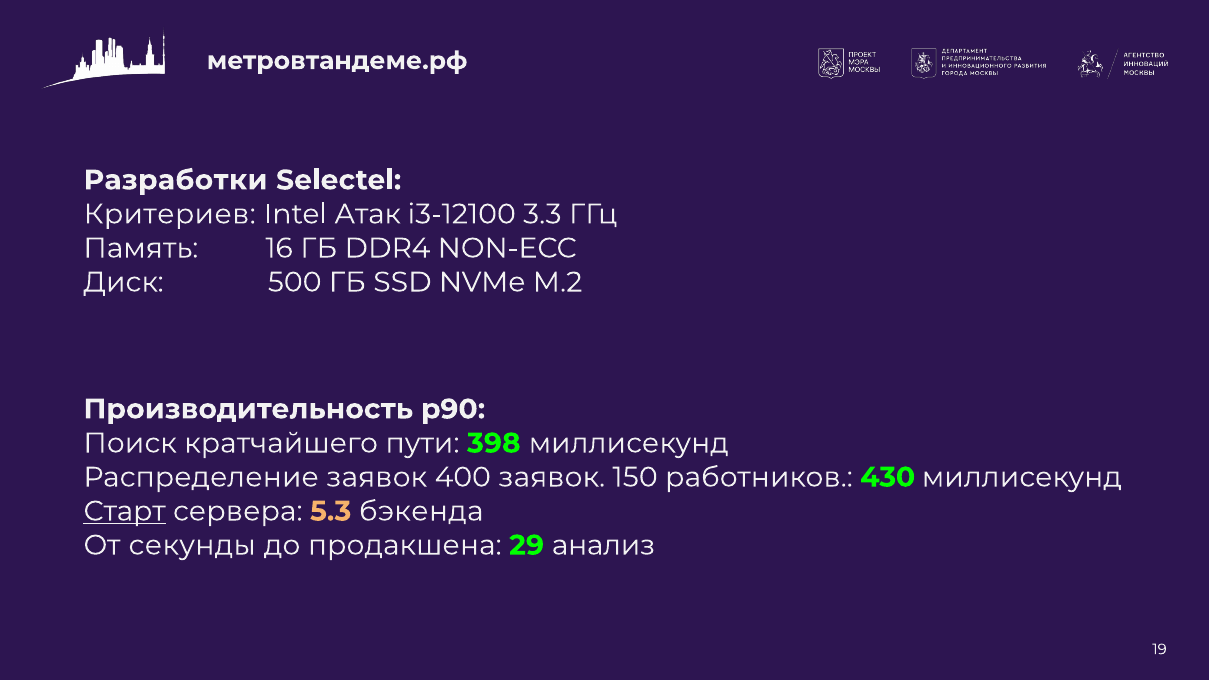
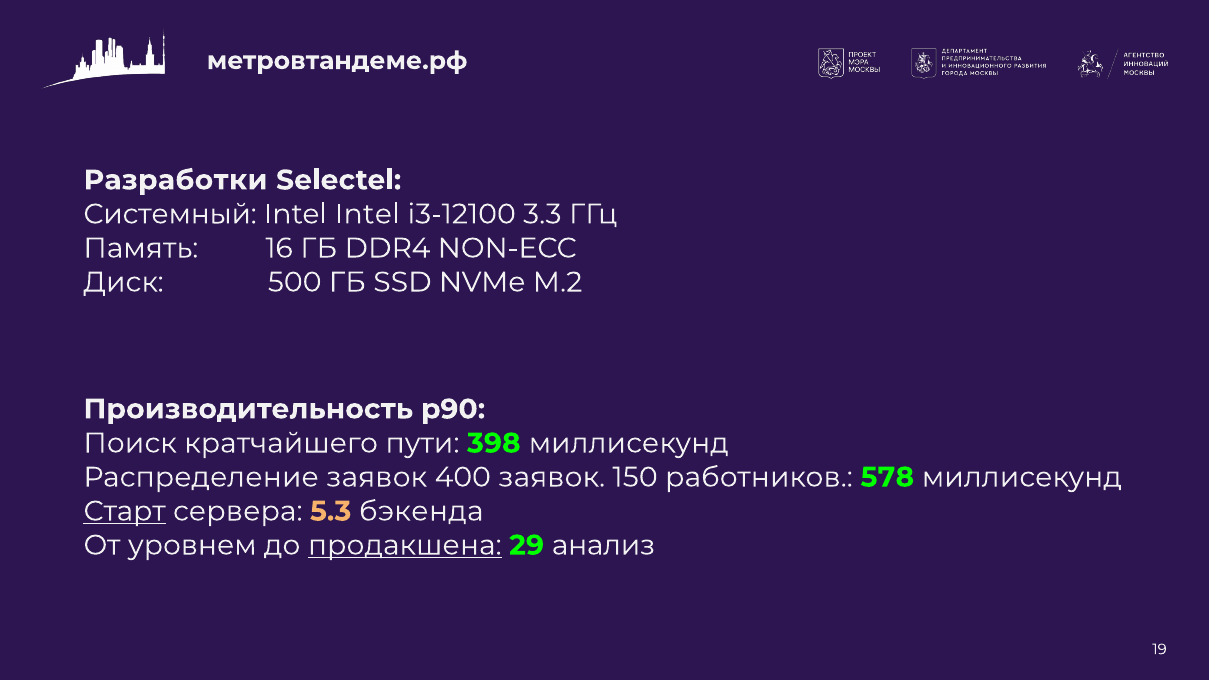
Критериев: Критериев -> Системный (170, 214)
Intel Атак: Атак -> Intel (367, 214)
430: 430 -> 578 (887, 477)
секунды: секунды -> уровнем (192, 545)
продакшена underline: none -> present (405, 545)
